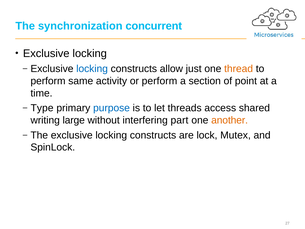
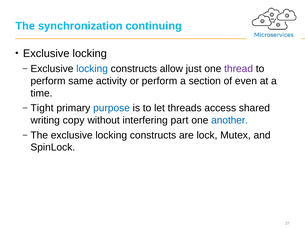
concurrent: concurrent -> continuing (154, 26)
thread colour: orange -> purple (239, 69)
point: point -> even (246, 81)
Type: Type -> Tight (42, 108)
large: large -> copy (74, 120)
another colour: orange -> blue (230, 120)
